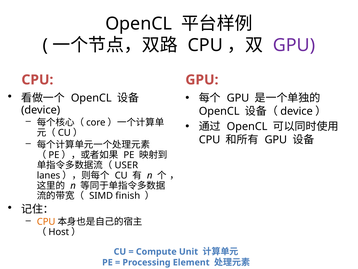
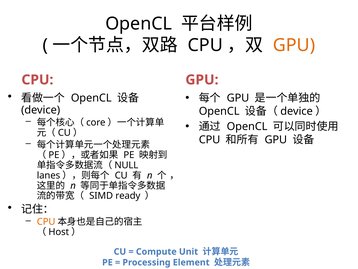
GPU colour: purple -> orange (294, 45)
USER: USER -> NULL (126, 165)
finish: finish -> ready (128, 196)
